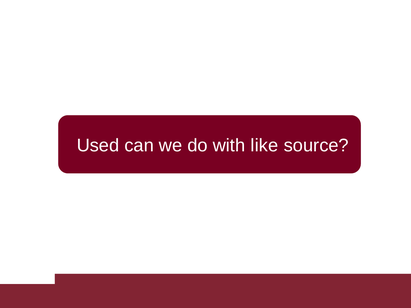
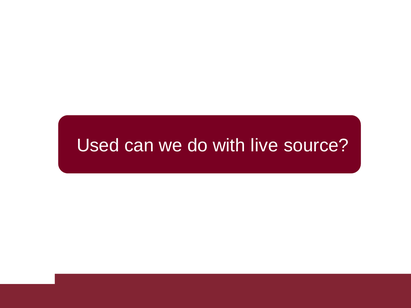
like: like -> live (264, 146)
